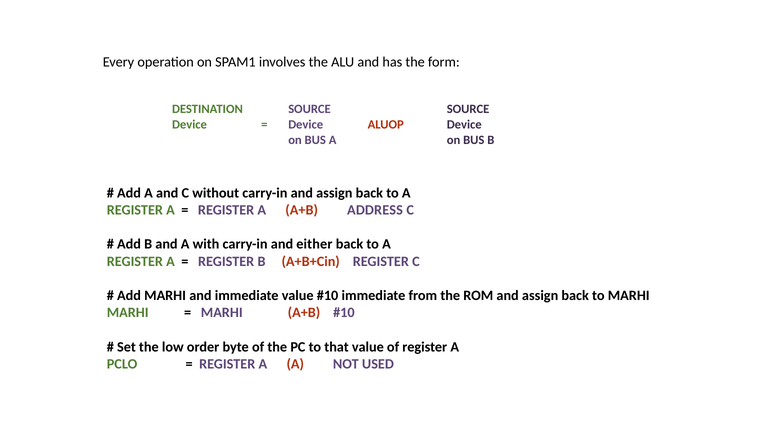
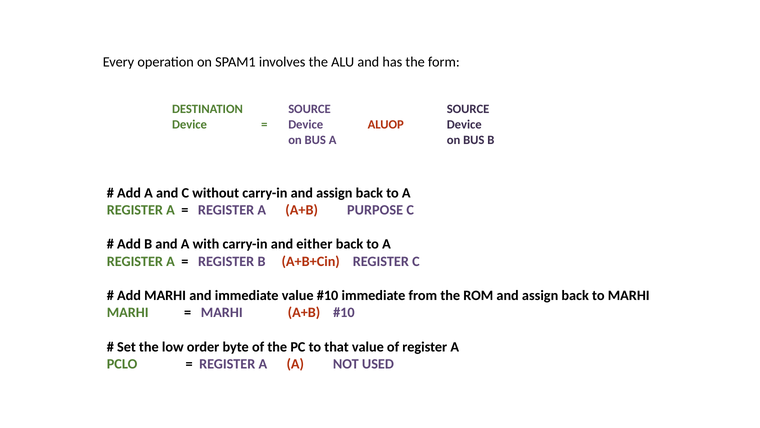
ADDRESS: ADDRESS -> PURPOSE (375, 210)
